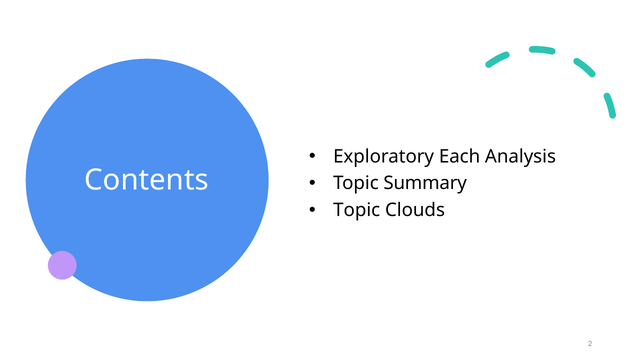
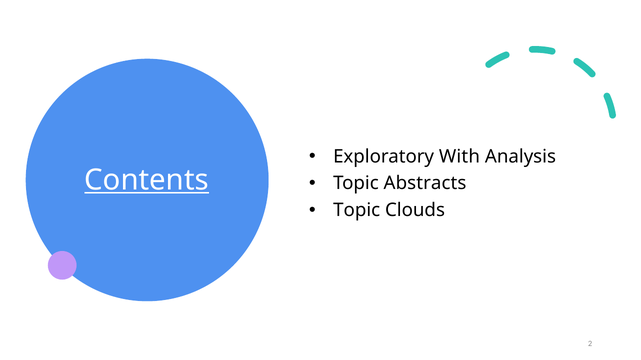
Each: Each -> With (459, 157)
Contents underline: none -> present (147, 180)
Summary: Summary -> Abstracts (425, 184)
